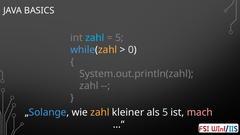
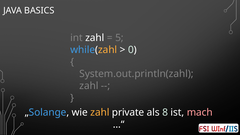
zahl colour: light blue -> white (95, 38)
kleiner: kleiner -> private (128, 112)
als 5: 5 -> 8 (165, 112)
